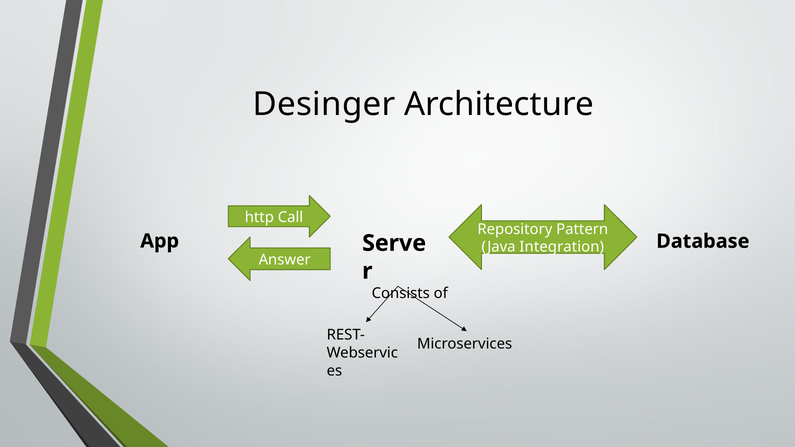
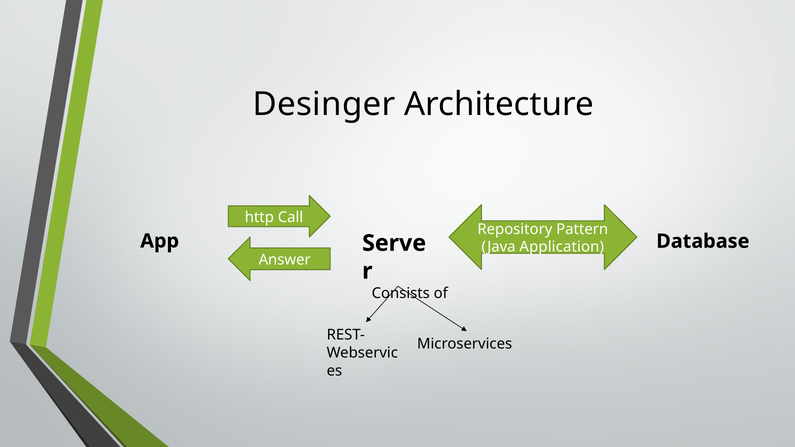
Integration: Integration -> Application (562, 247)
